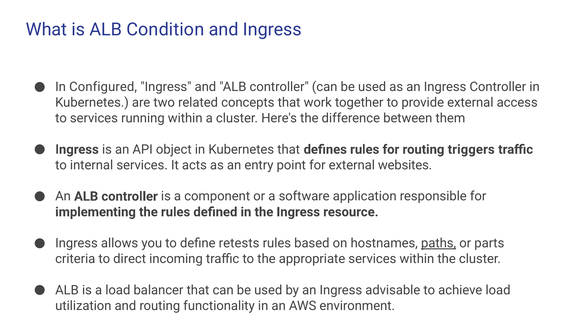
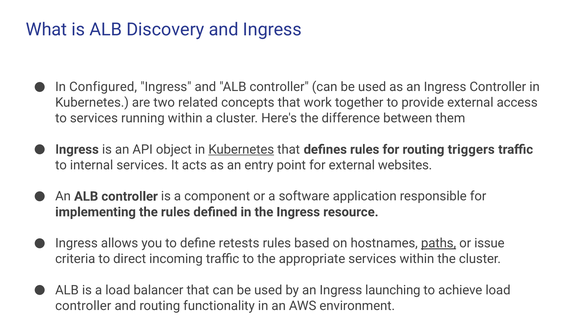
Condition: Condition -> Discovery (165, 30)
Kubernetes underline: none -> present (241, 150)
parts: parts -> issue (489, 243)
advisable: advisable -> launching (393, 290)
utilization: utilization -> controller (83, 306)
